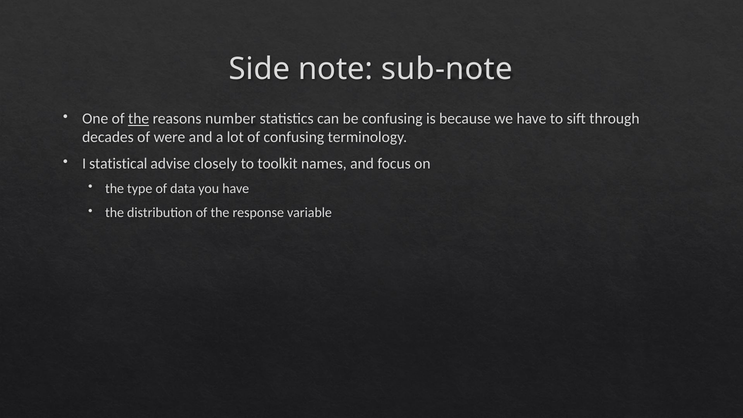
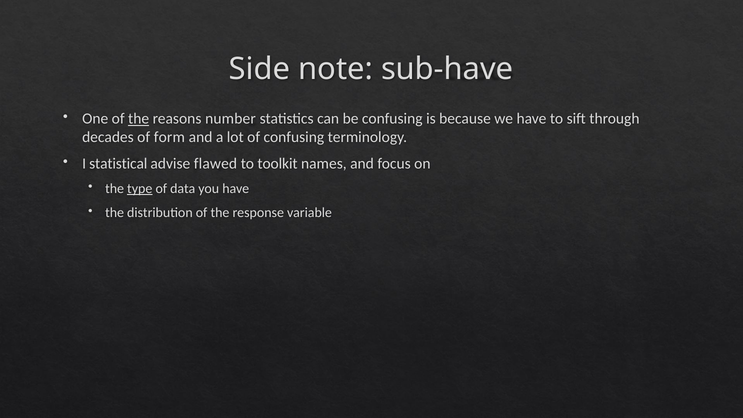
sub-note: sub-note -> sub-have (447, 69)
were: were -> form (169, 137)
closely: closely -> flawed (215, 164)
type underline: none -> present (140, 189)
